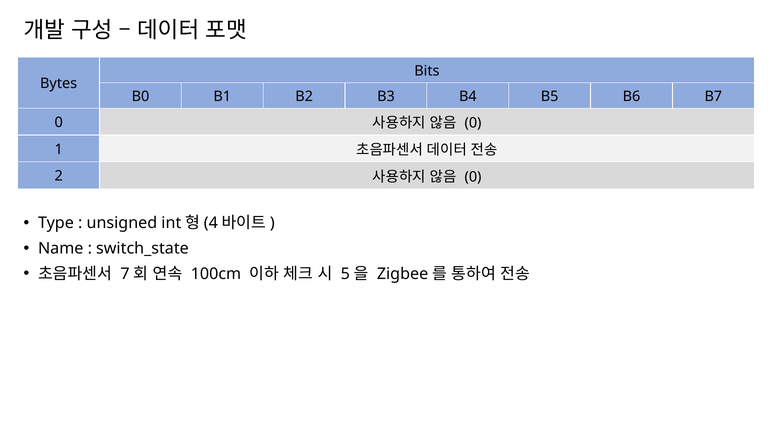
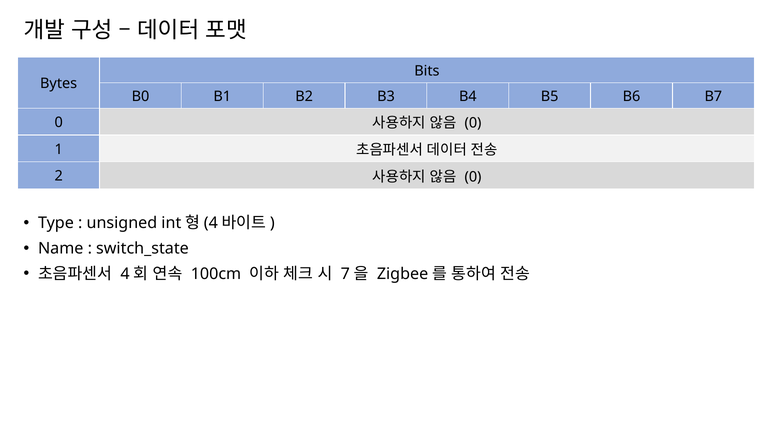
7: 7 -> 4 (125, 274)
5: 5 -> 7 (345, 274)
